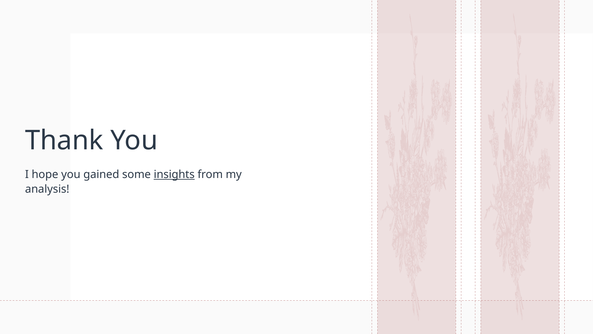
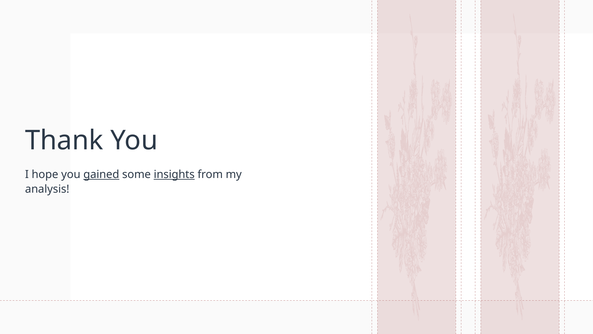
gained underline: none -> present (101, 174)
